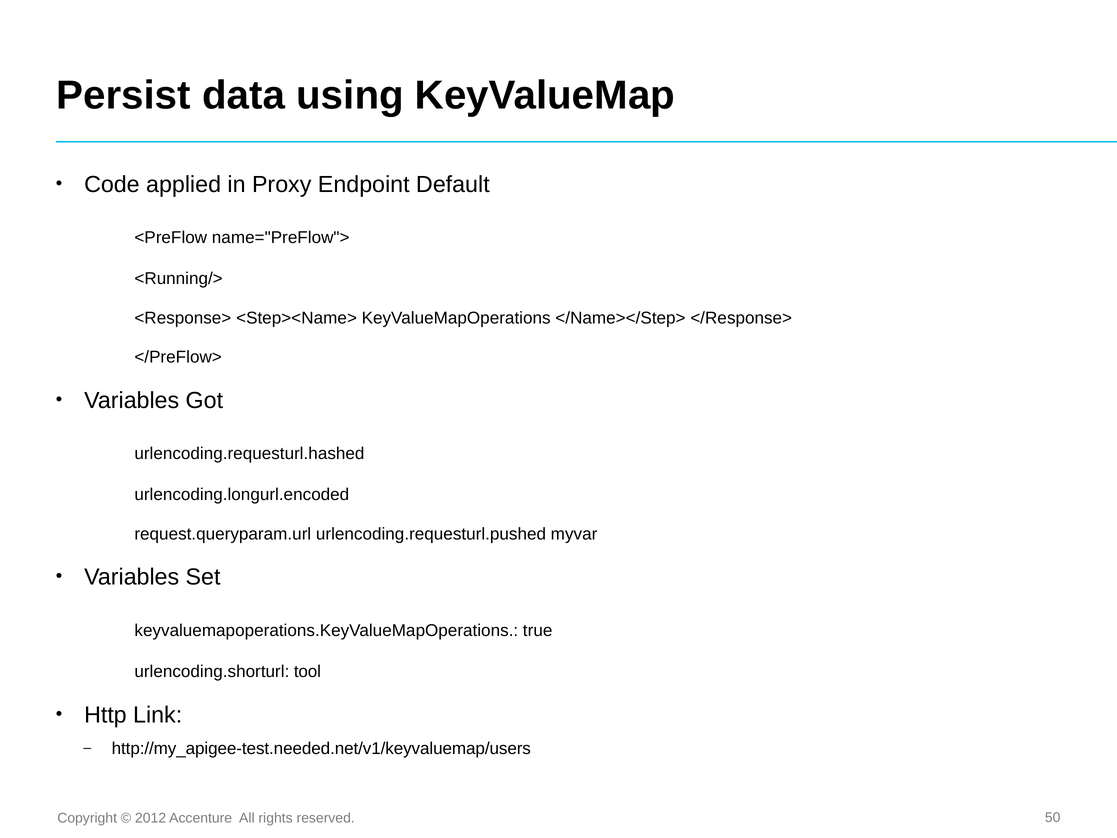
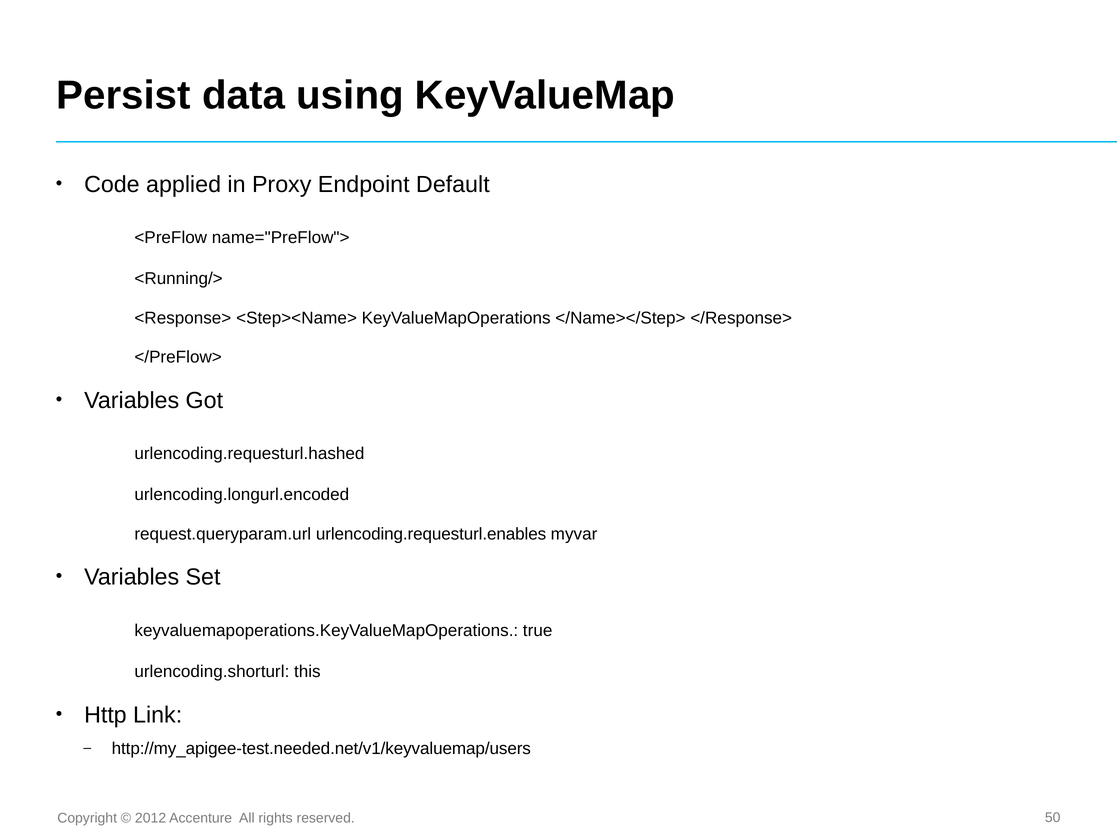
urlencoding.requesturl.pushed: urlencoding.requesturl.pushed -> urlencoding.requesturl.enables (431, 534)
tool: tool -> this (307, 672)
